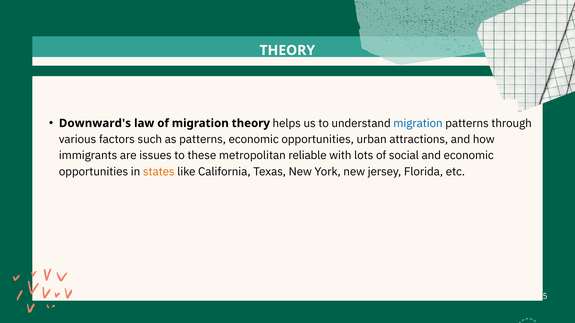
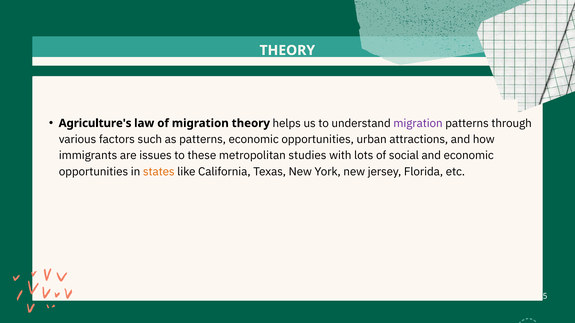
Downward's: Downward's -> Agriculture's (95, 123)
migration colour: blue -> purple (418, 123)
reliable: reliable -> studies (307, 156)
